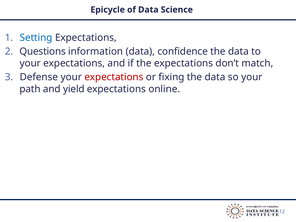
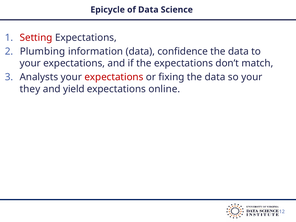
Setting colour: blue -> red (36, 38)
Questions: Questions -> Plumbing (43, 51)
Defense: Defense -> Analysts (39, 77)
path: path -> they (30, 89)
